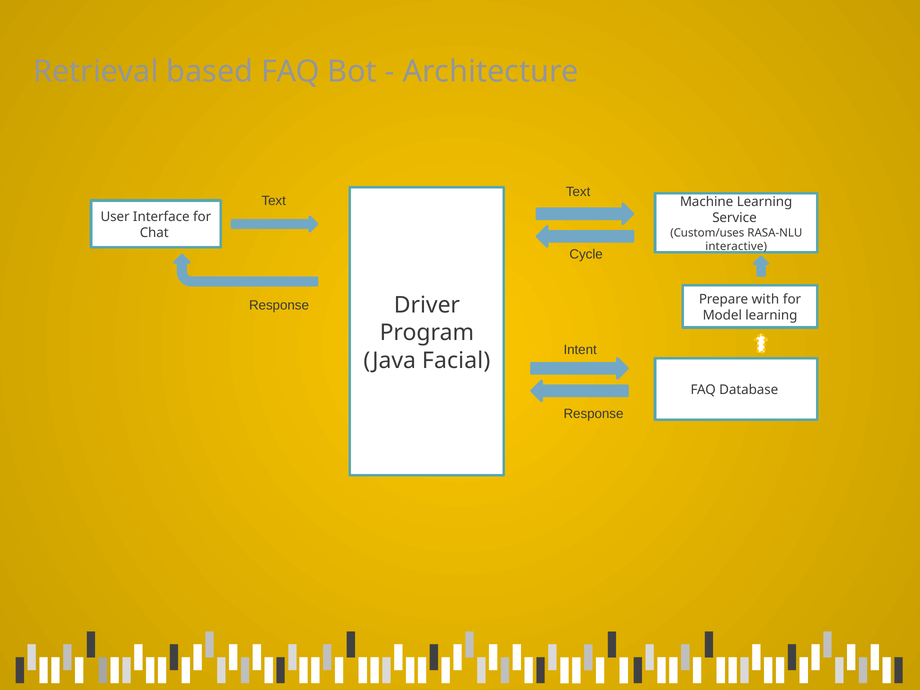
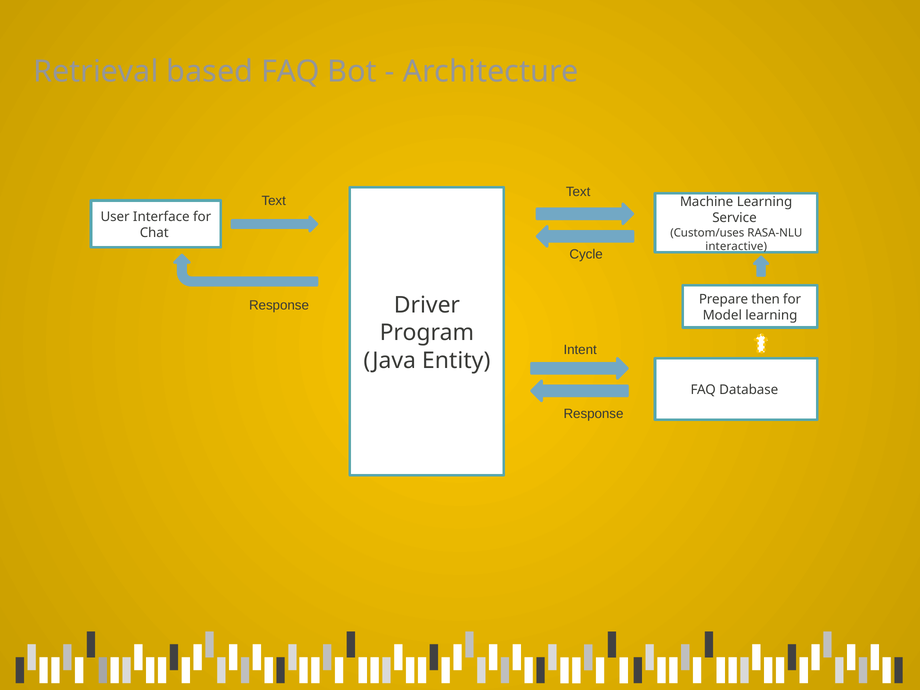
with: with -> then (766, 299)
Facial: Facial -> Entity (456, 360)
